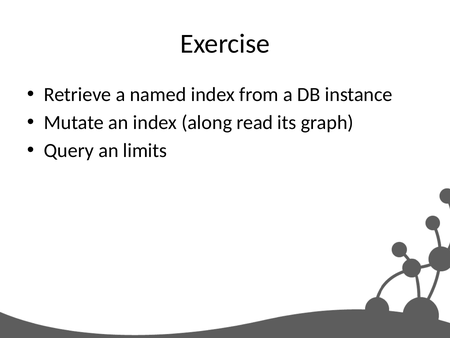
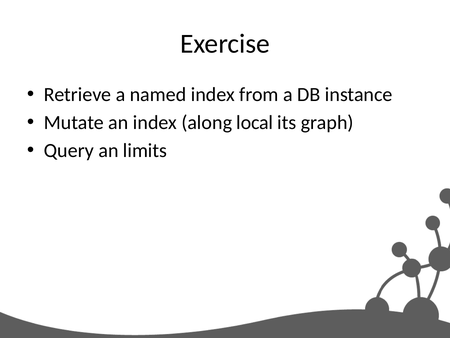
read: read -> local (255, 122)
